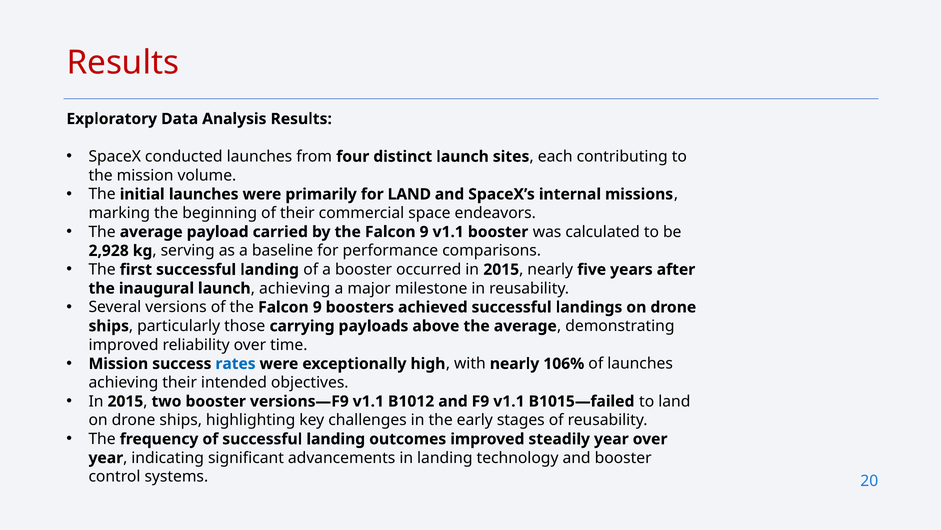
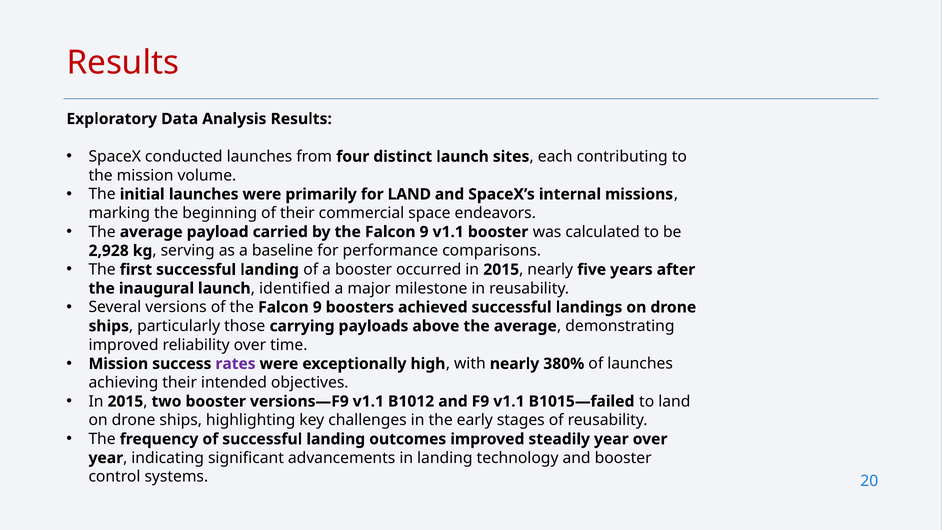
launch achieving: achieving -> identified (295, 288)
rates colour: blue -> purple (236, 364)
106%: 106% -> 380% (564, 364)
